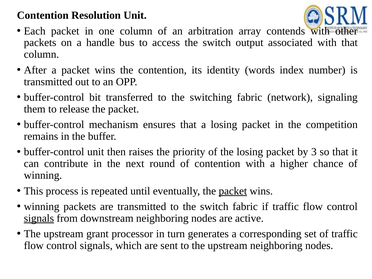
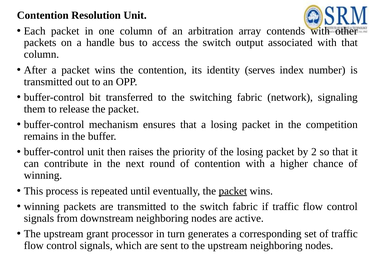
words: words -> serves (260, 70)
3: 3 -> 2 (314, 152)
signals underline: present -> none (39, 218)
